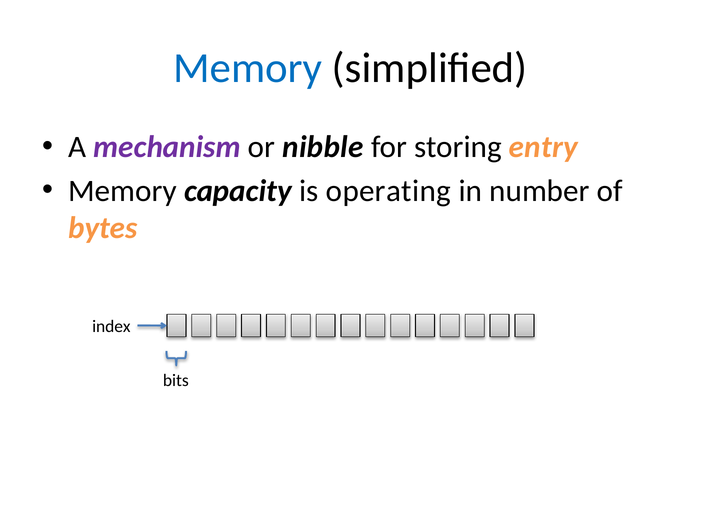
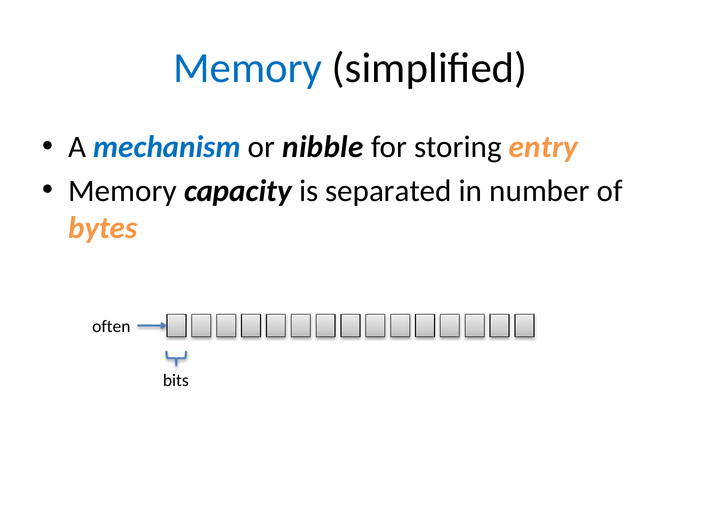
mechanism colour: purple -> blue (167, 147)
operating: operating -> separated (389, 191)
index: index -> often (111, 326)
